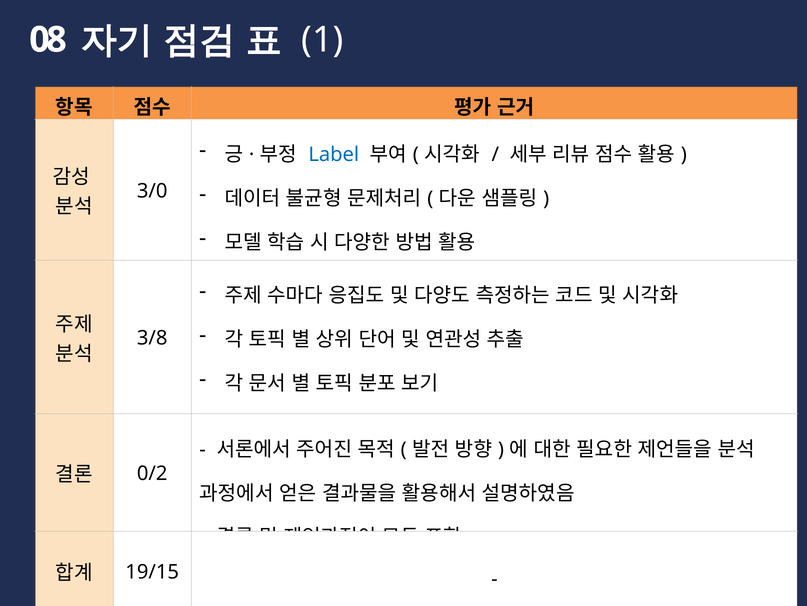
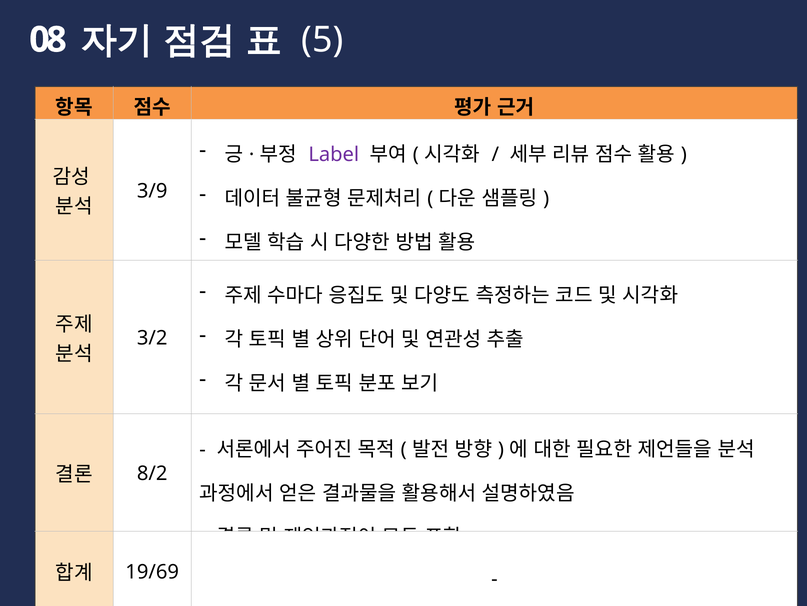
1: 1 -> 5 (322, 40)
Label colour: blue -> purple (334, 154)
3/0: 3/0 -> 3/9 (152, 191)
3/8: 3/8 -> 3/2 (152, 338)
0/2: 0/2 -> 8/2 (152, 473)
19/15: 19/15 -> 19/69 (152, 572)
